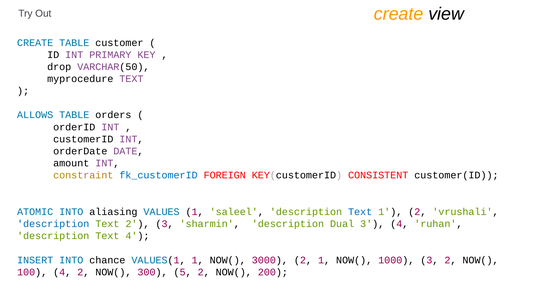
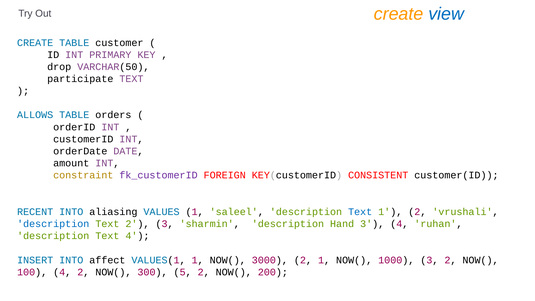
view colour: black -> blue (446, 14)
myprocedure: myprocedure -> participate (80, 79)
fk_customerID colour: blue -> purple (159, 175)
ATOMIC: ATOMIC -> RECENT (35, 212)
Dual: Dual -> Hand (342, 224)
chance: chance -> affect (107, 260)
